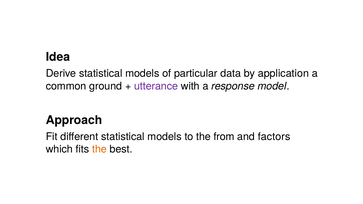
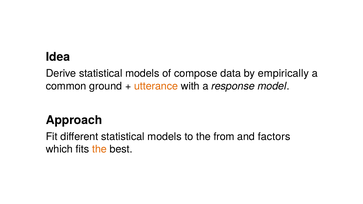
particular: particular -> compose (196, 73)
application: application -> empirically (283, 73)
utterance colour: purple -> orange (156, 86)
